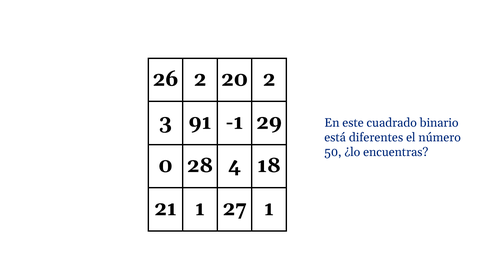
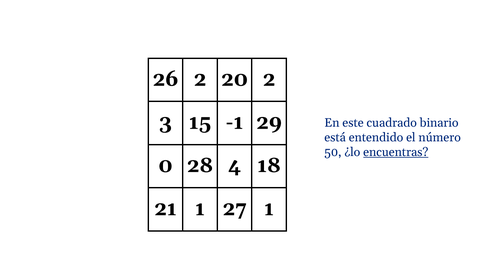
91: 91 -> 15 (200, 122)
diferentes: diferentes -> entendido (376, 138)
encuentras underline: none -> present (396, 152)
